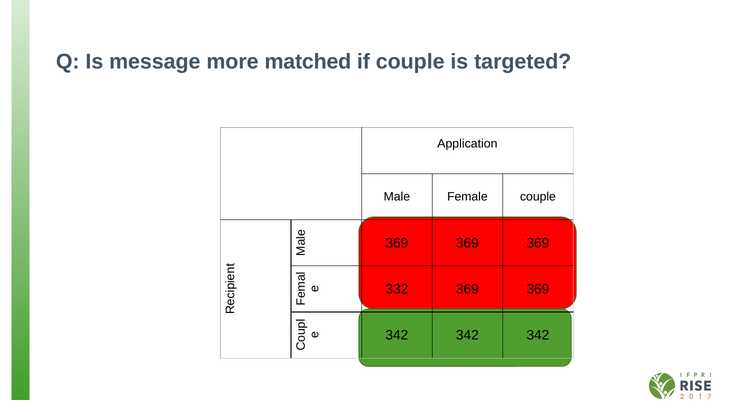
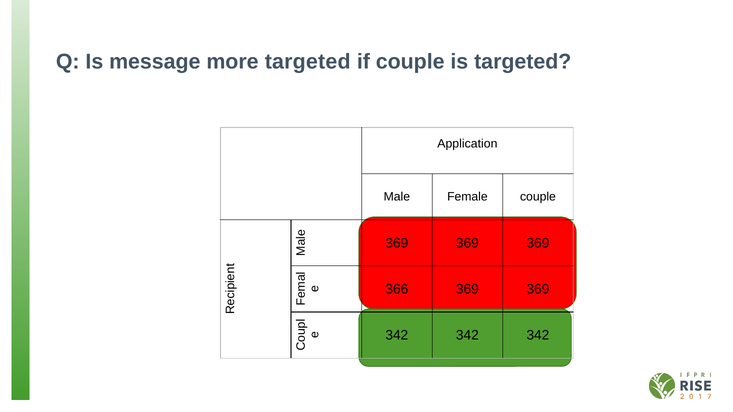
more matched: matched -> targeted (308, 62)
332: 332 -> 366 (397, 289)
